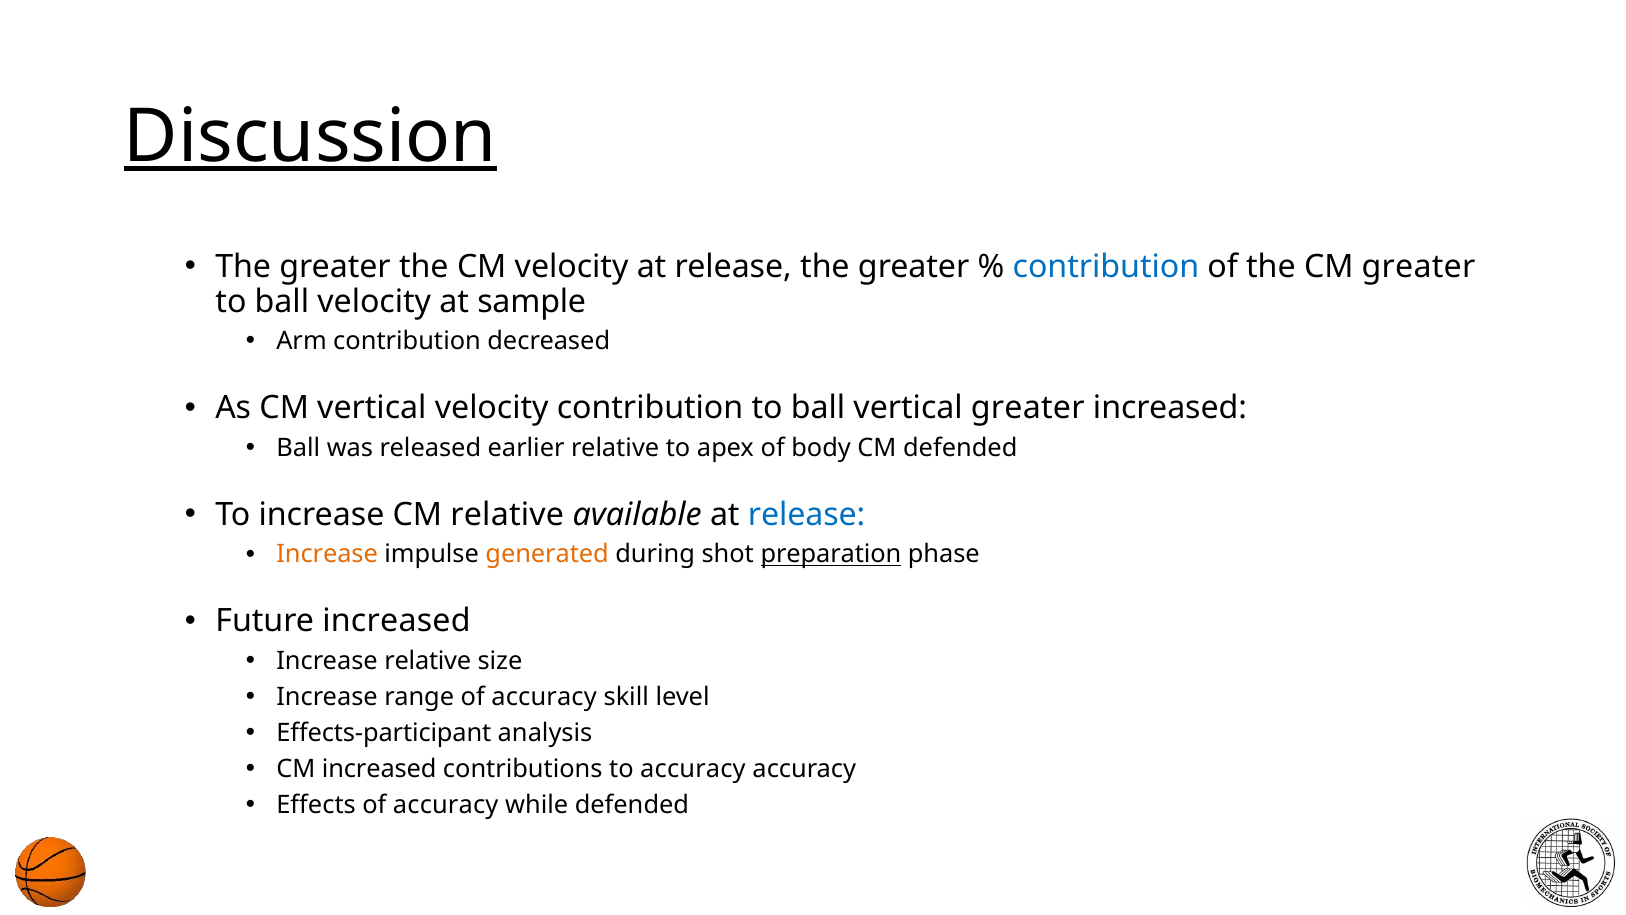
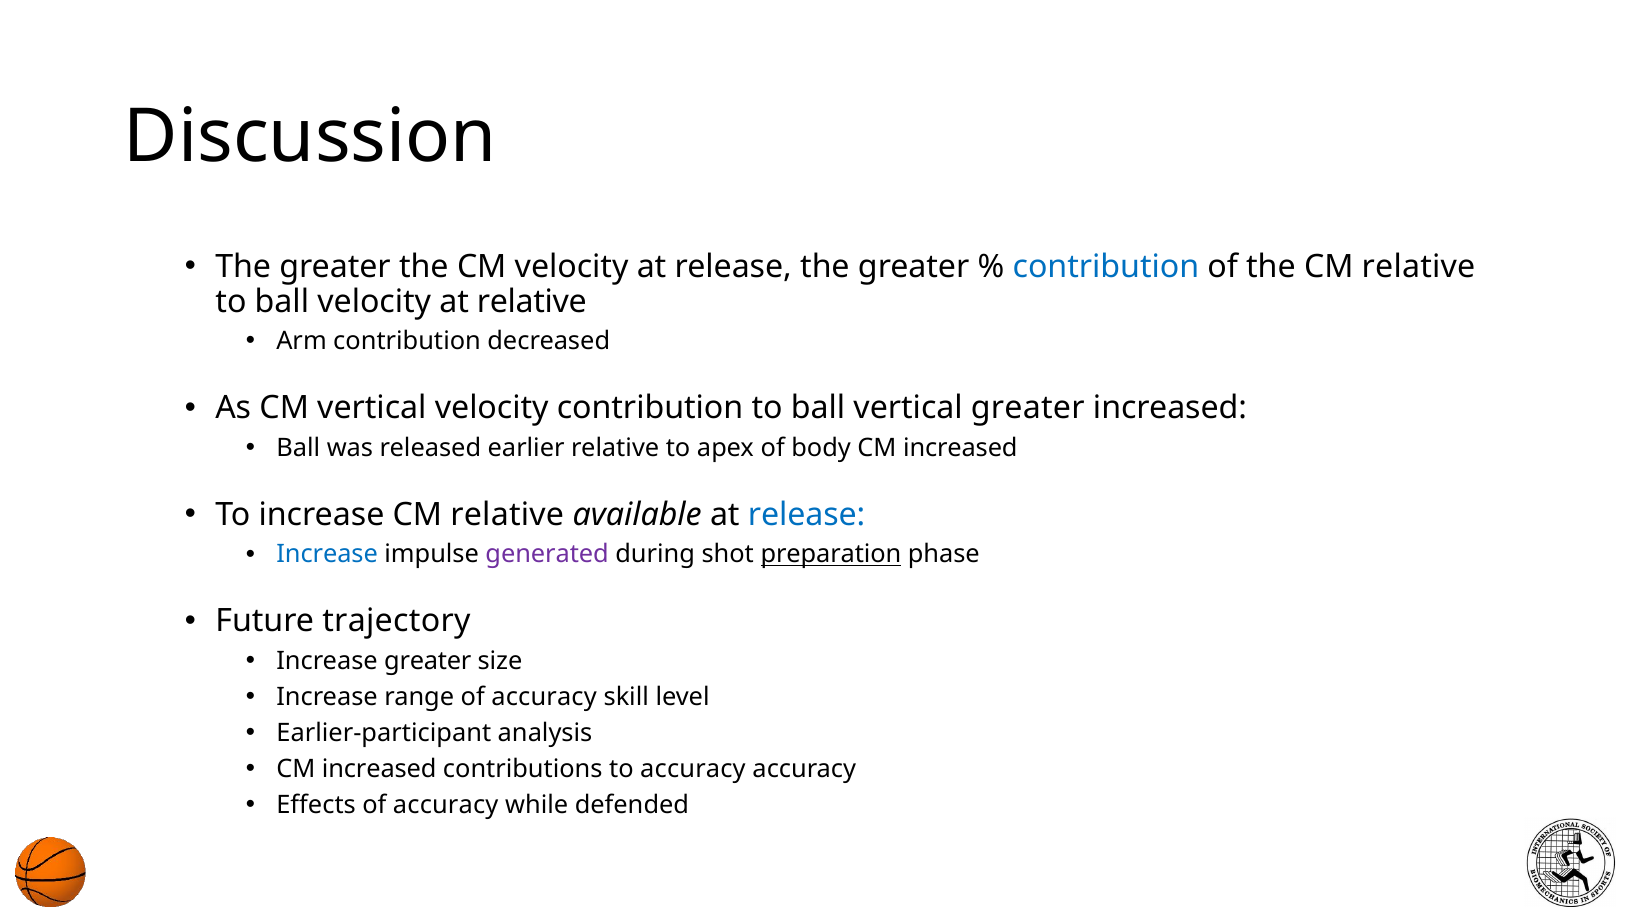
Discussion underline: present -> none (310, 137)
the CM greater: greater -> relative (1419, 267)
at sample: sample -> relative (532, 302)
body CM defended: defended -> increased (960, 448)
Increase colour: orange -> blue (327, 554)
generated colour: orange -> purple (547, 554)
Future increased: increased -> trajectory (396, 621)
Increase relative: relative -> greater (428, 661)
Effects-participant: Effects-participant -> Earlier-participant (384, 733)
